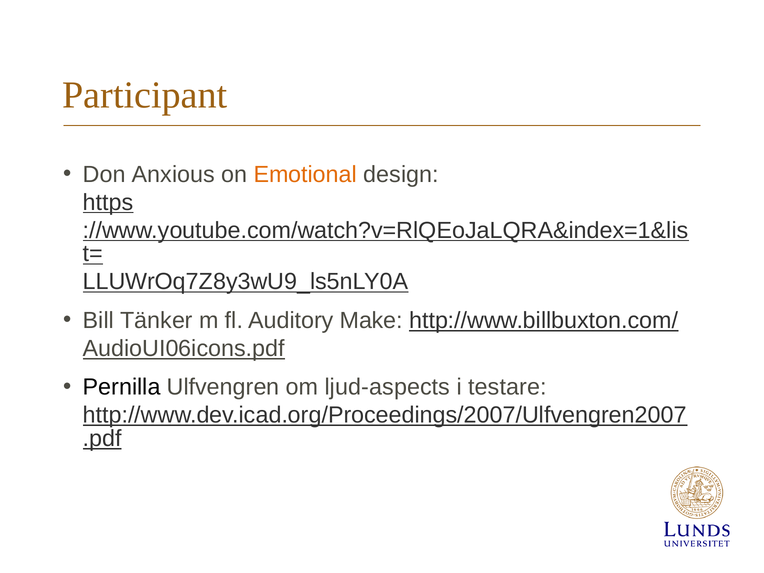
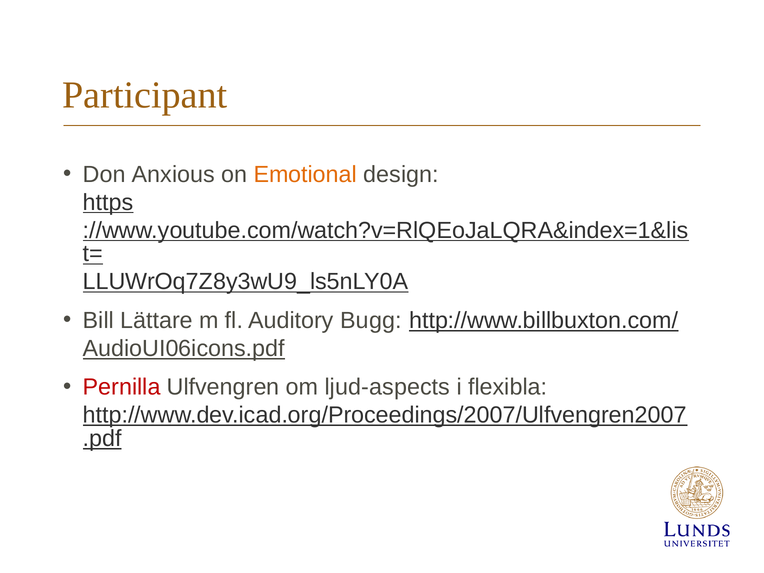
Tänker: Tänker -> Lättare (157, 320)
Make: Make -> Bugg (371, 320)
Pernilla colour: black -> red (122, 387)
testare: testare -> flexibla (508, 387)
